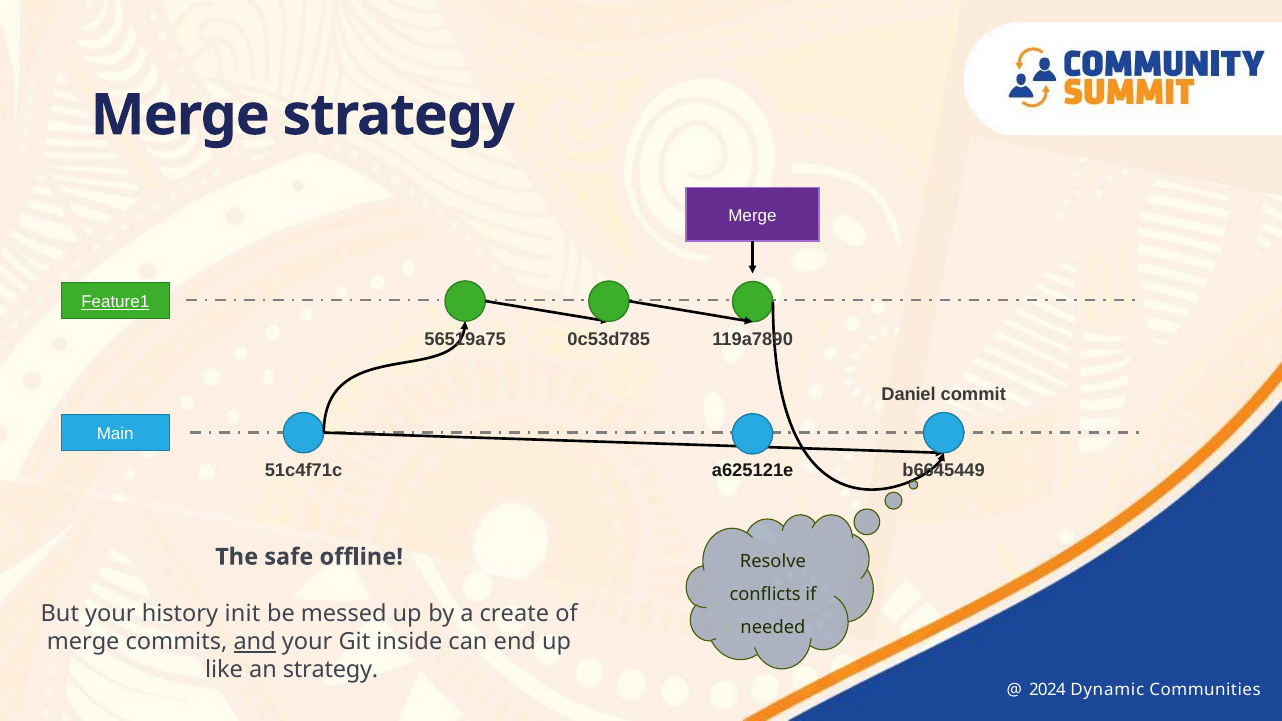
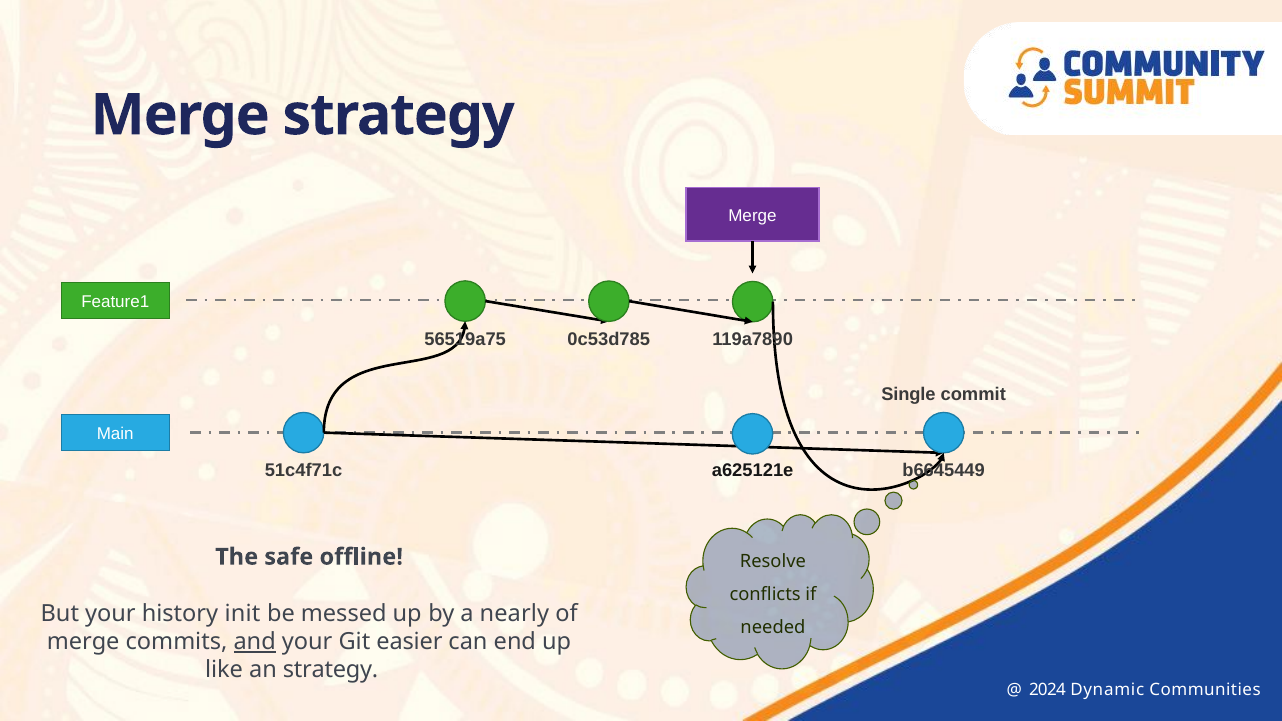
Feature1 underline: present -> none (115, 302)
Daniel: Daniel -> Single (909, 394)
create: create -> nearly (514, 613)
inside: inside -> easier (409, 642)
